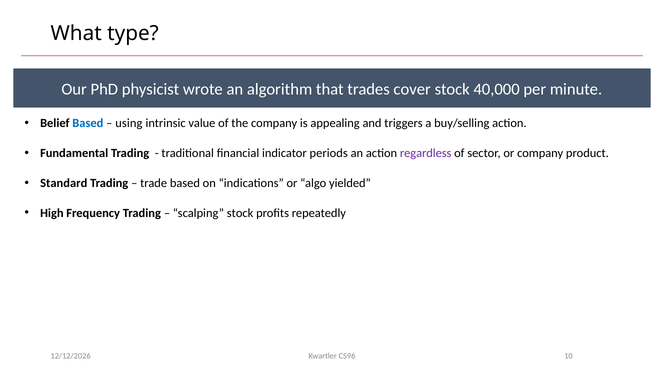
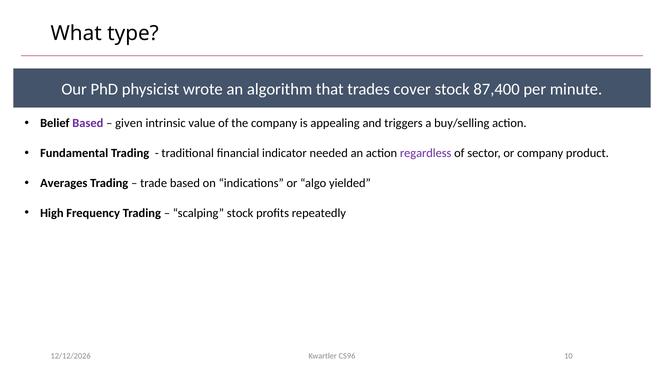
40,000: 40,000 -> 87,400 (497, 89)
Based colour: blue -> purple (88, 124)
using: using -> given (129, 124)
periods: periods -> needed (329, 153)
Standard: Standard -> Averages (64, 183)
